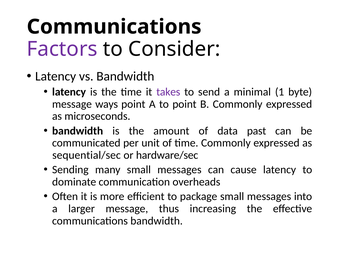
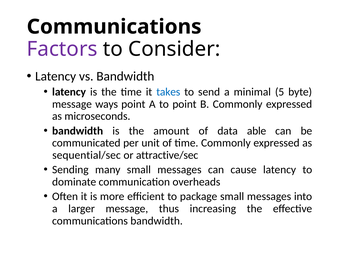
takes colour: purple -> blue (168, 92)
1: 1 -> 5 (280, 92)
past: past -> able (257, 131)
hardware/sec: hardware/sec -> attractive/sec (167, 155)
